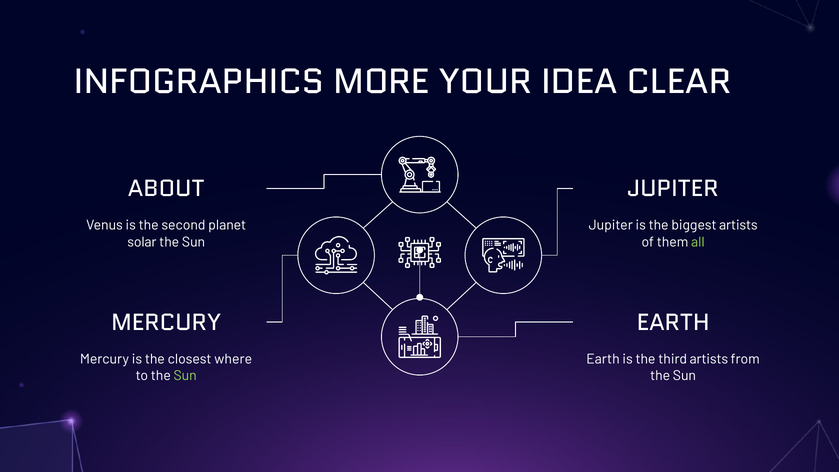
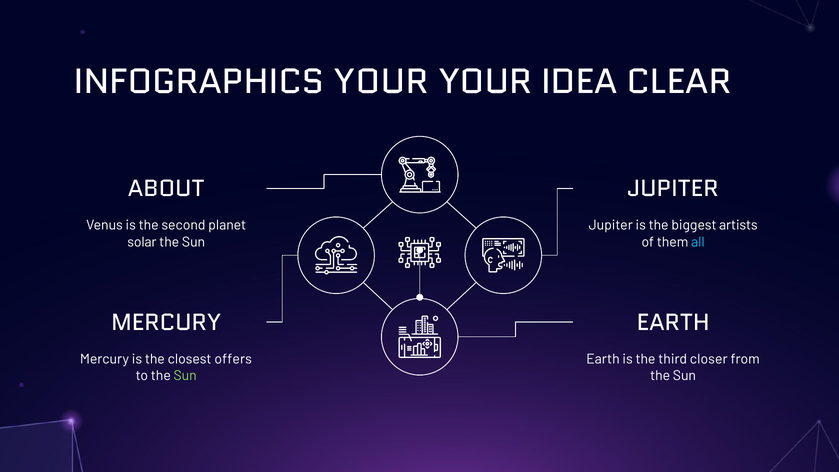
INFOGRAPHICS MORE: MORE -> YOUR (381, 82)
all colour: light green -> light blue (698, 242)
where: where -> offers (233, 359)
third artists: artists -> closer (709, 359)
